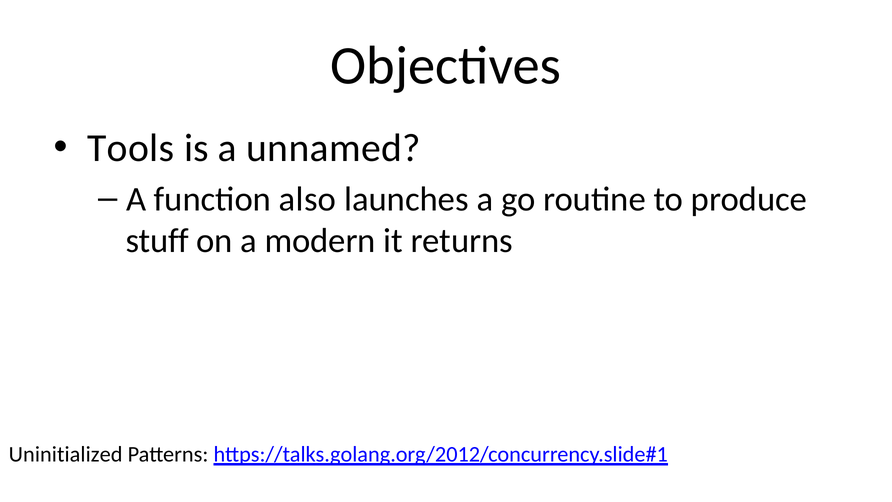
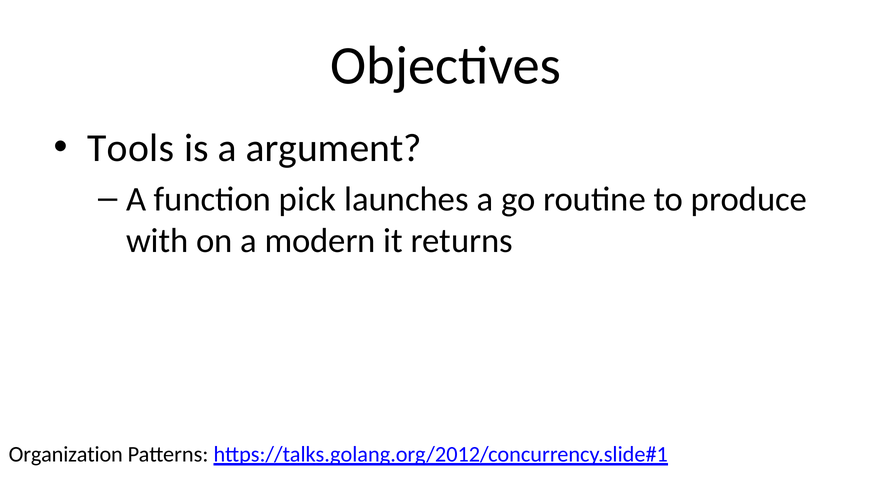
unnamed: unnamed -> argument (334, 148)
also: also -> pick (308, 199)
stuff: stuff -> with (157, 241)
Uninitialized: Uninitialized -> Organization (66, 454)
